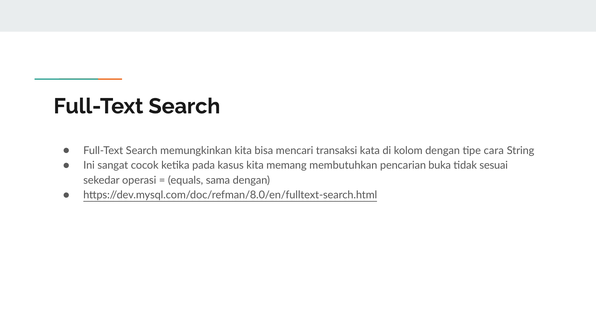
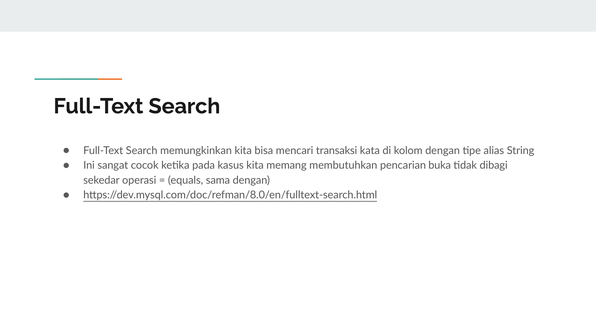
cara: cara -> alias (494, 151)
sesuai: sesuai -> dibagi (494, 165)
